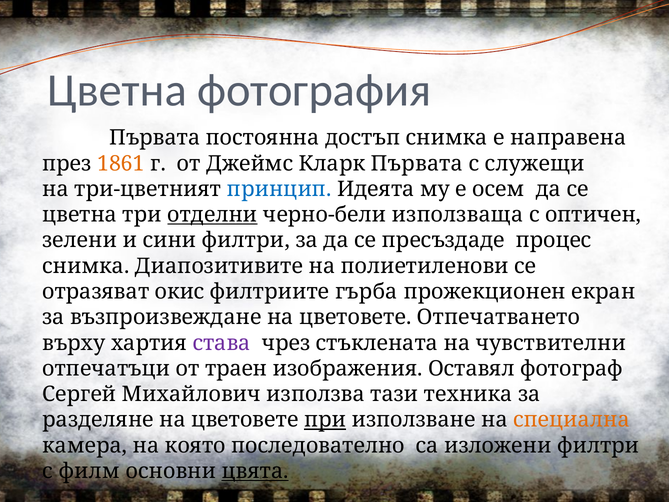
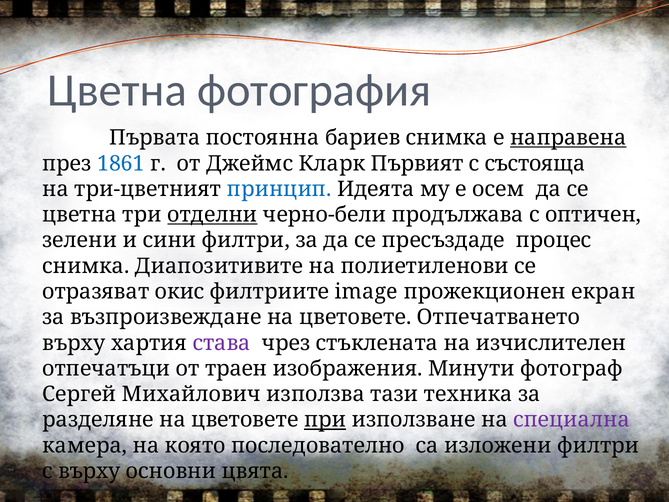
достъп: достъп -> бариев (363, 138)
направена underline: none -> present (568, 138)
1861 colour: orange -> blue (121, 163)
Кларк Първата: Първата -> Първият (417, 163)
служещи: служещи -> състояща (535, 163)
използваща: използваща -> продължава (458, 215)
гърба: гърба -> image (366, 292)
чувствителни: чувствителни -> изчислителен (551, 343)
Оставял: Оставял -> Минути (471, 368)
специална colour: orange -> purple (571, 420)
с филм: филм -> върху (90, 471)
цвята underline: present -> none (255, 471)
